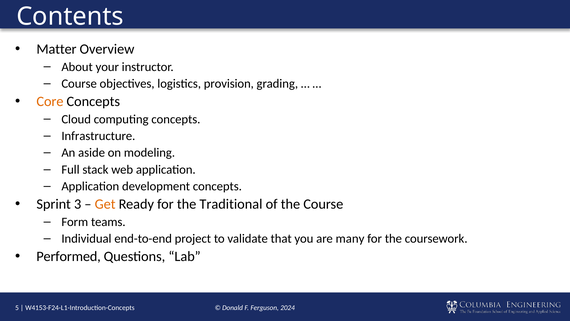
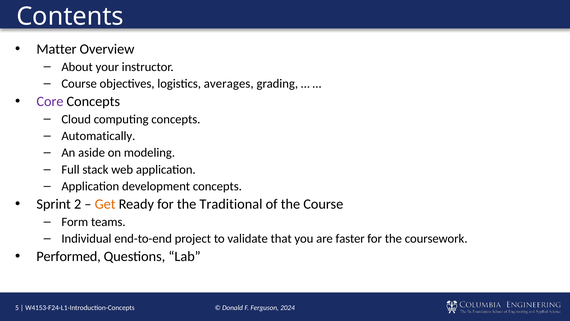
provision: provision -> averages (229, 84)
Core colour: orange -> purple (50, 101)
Infrastructure: Infrastructure -> Automatically (98, 136)
3: 3 -> 2 (78, 204)
many: many -> faster (350, 238)
